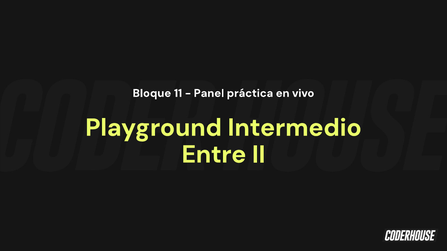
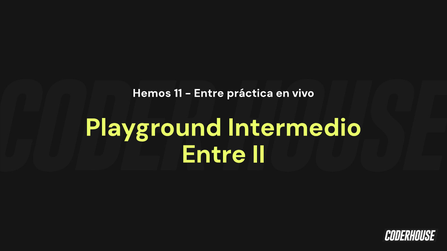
Bloque: Bloque -> Hemos (152, 93)
Panel: Panel -> Entre (209, 93)
